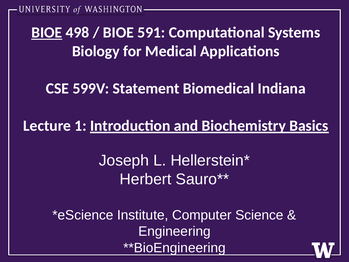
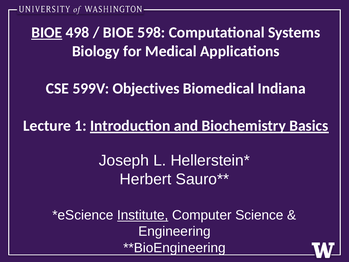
591: 591 -> 598 (151, 33)
Statement: Statement -> Objectives (146, 88)
Institute underline: none -> present (143, 215)
